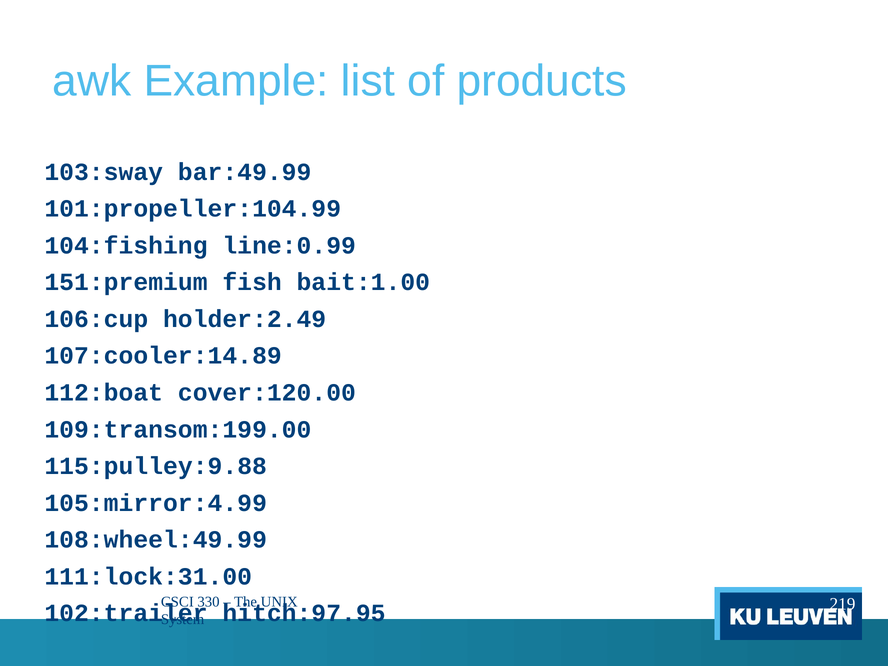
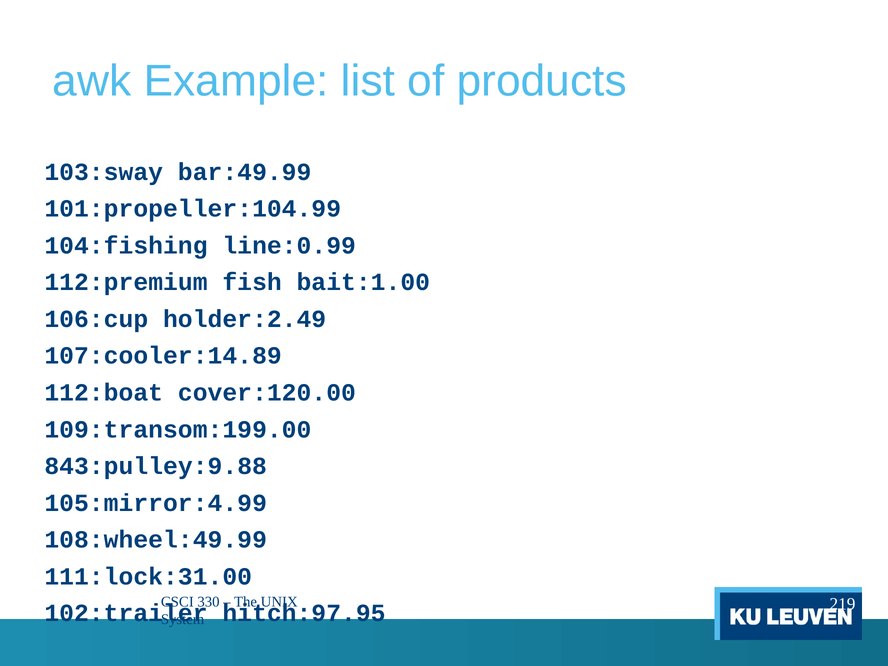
151:premium: 151:premium -> 112:premium (126, 282)
115:pulley:9.88: 115:pulley:9.88 -> 843:pulley:9.88 (156, 466)
